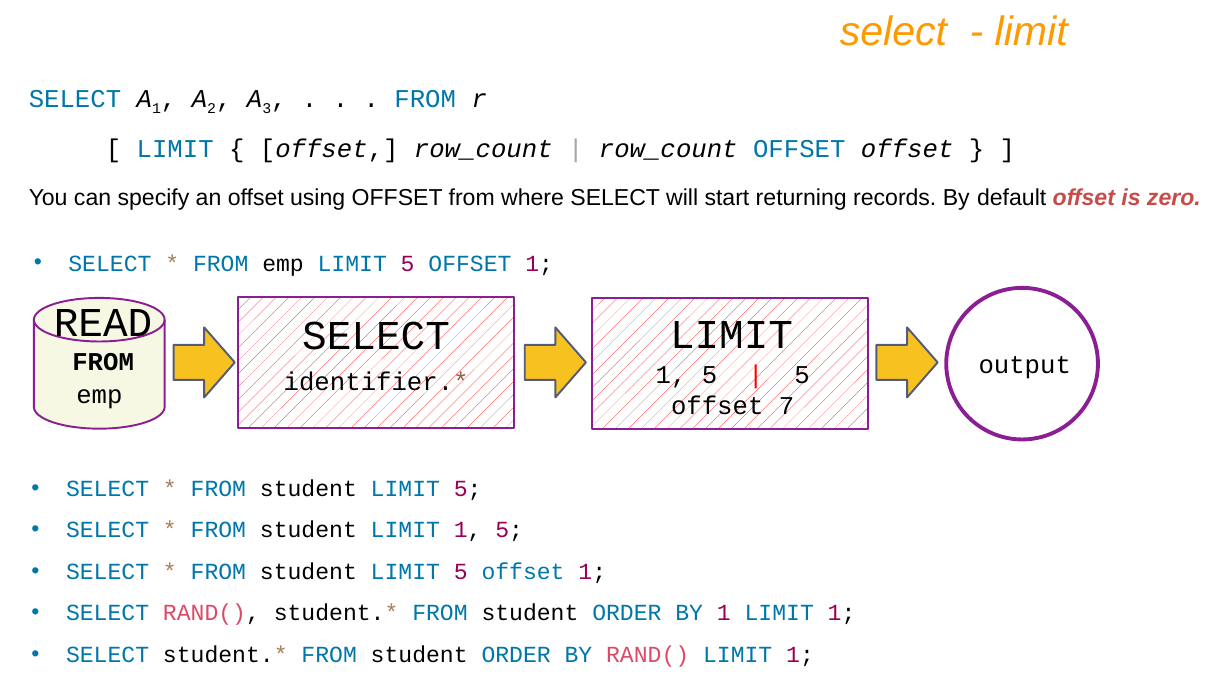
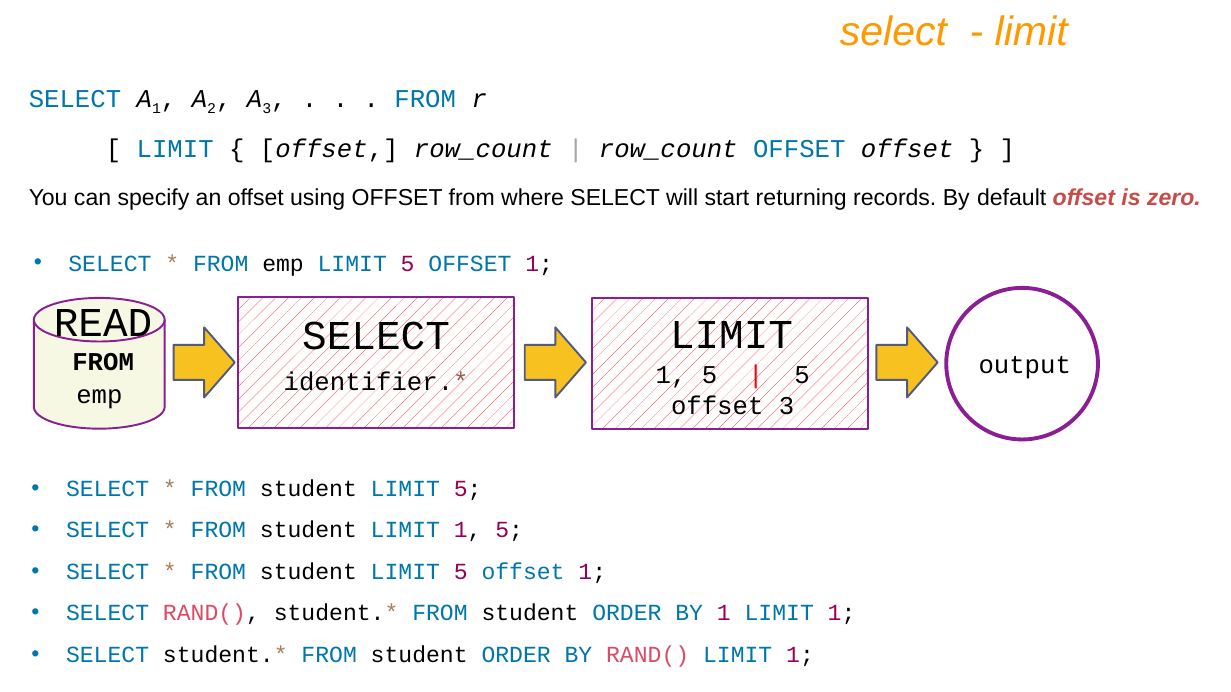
offset 7: 7 -> 3 (787, 406)
